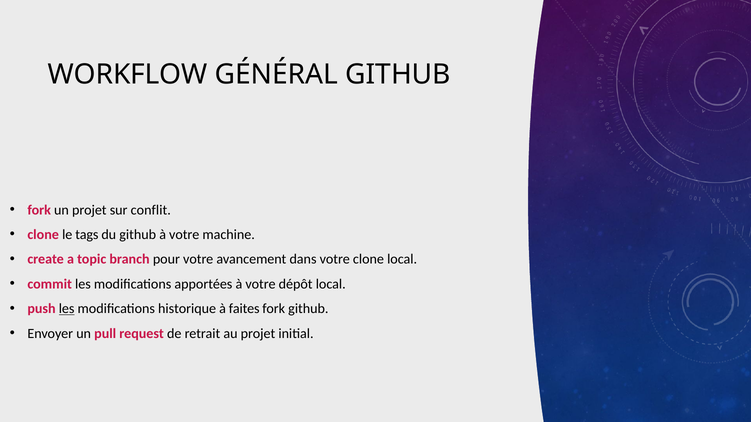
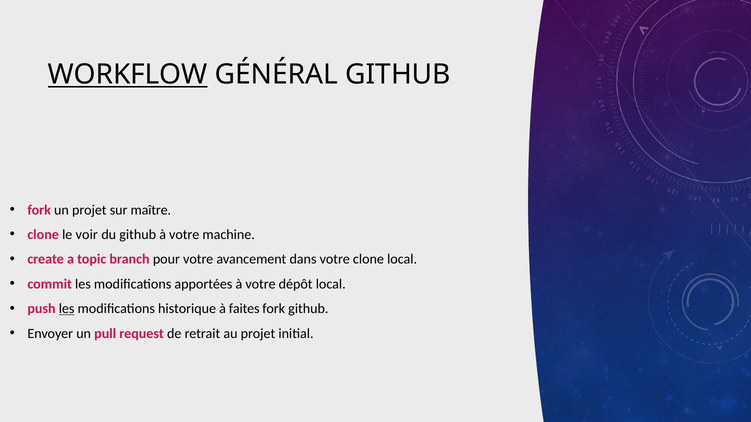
WORKFLOW underline: none -> present (128, 75)
conflit: conflit -> maître (151, 210)
tags: tags -> voir (87, 235)
